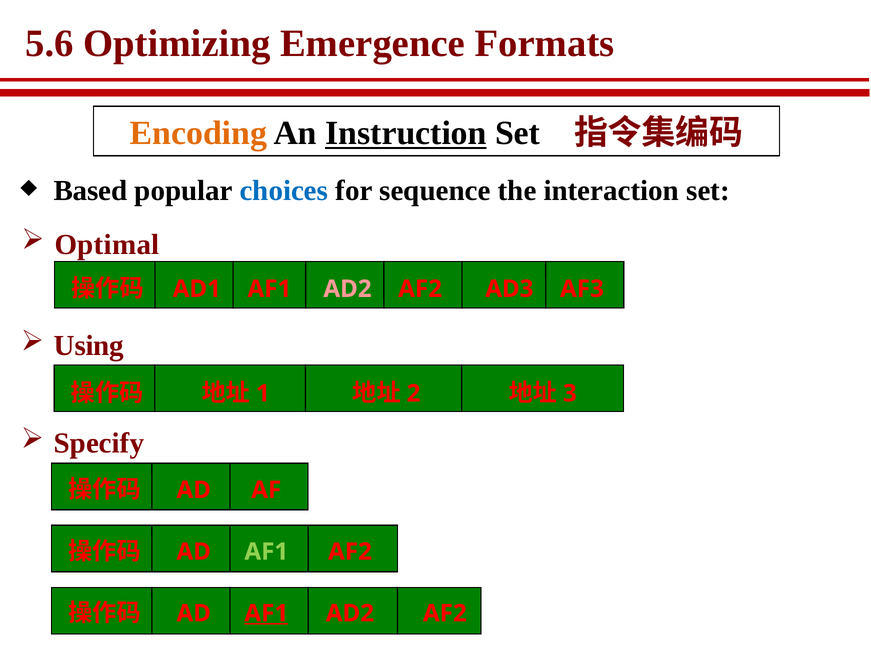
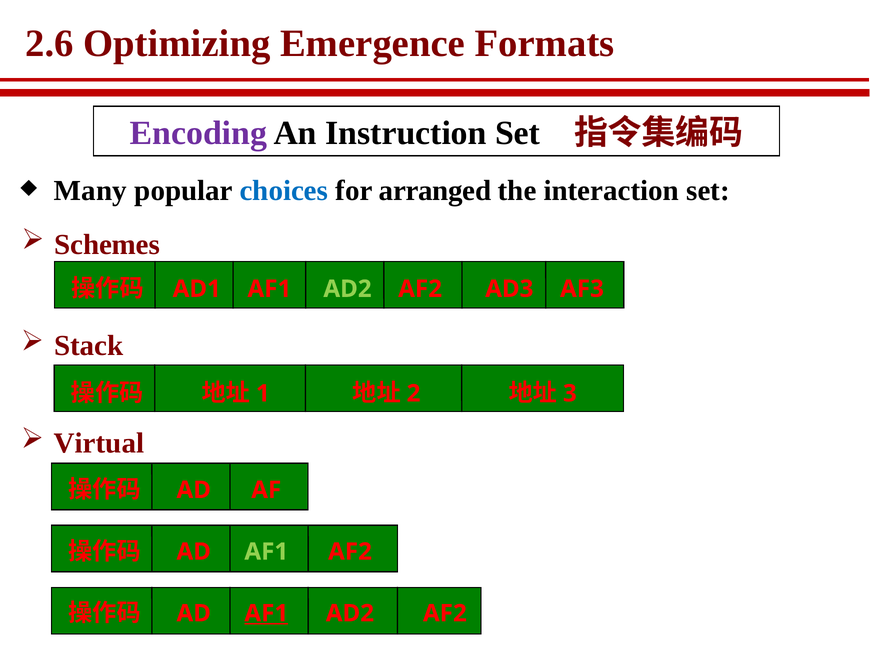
5.6: 5.6 -> 2.6 (49, 43)
Encoding colour: orange -> purple (198, 133)
Instruction underline: present -> none (406, 133)
Based: Based -> Many (90, 191)
sequence: sequence -> arranged (435, 191)
Optimal: Optimal -> Schemes (107, 245)
AD2 colour: pink -> light green (348, 289)
Using: Using -> Stack (89, 346)
Specify: Specify -> Virtual (99, 444)
